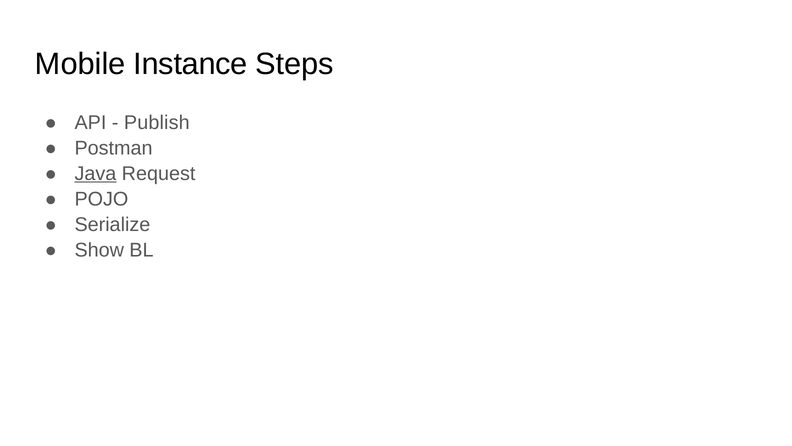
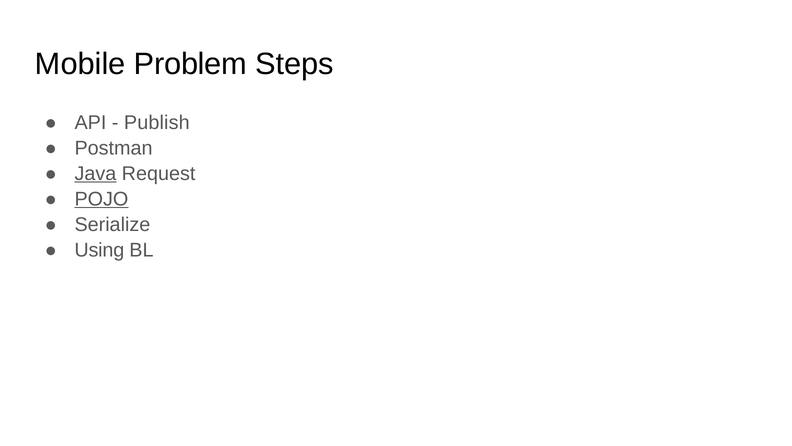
Instance: Instance -> Problem (190, 64)
POJO underline: none -> present (101, 199)
Show: Show -> Using (99, 250)
